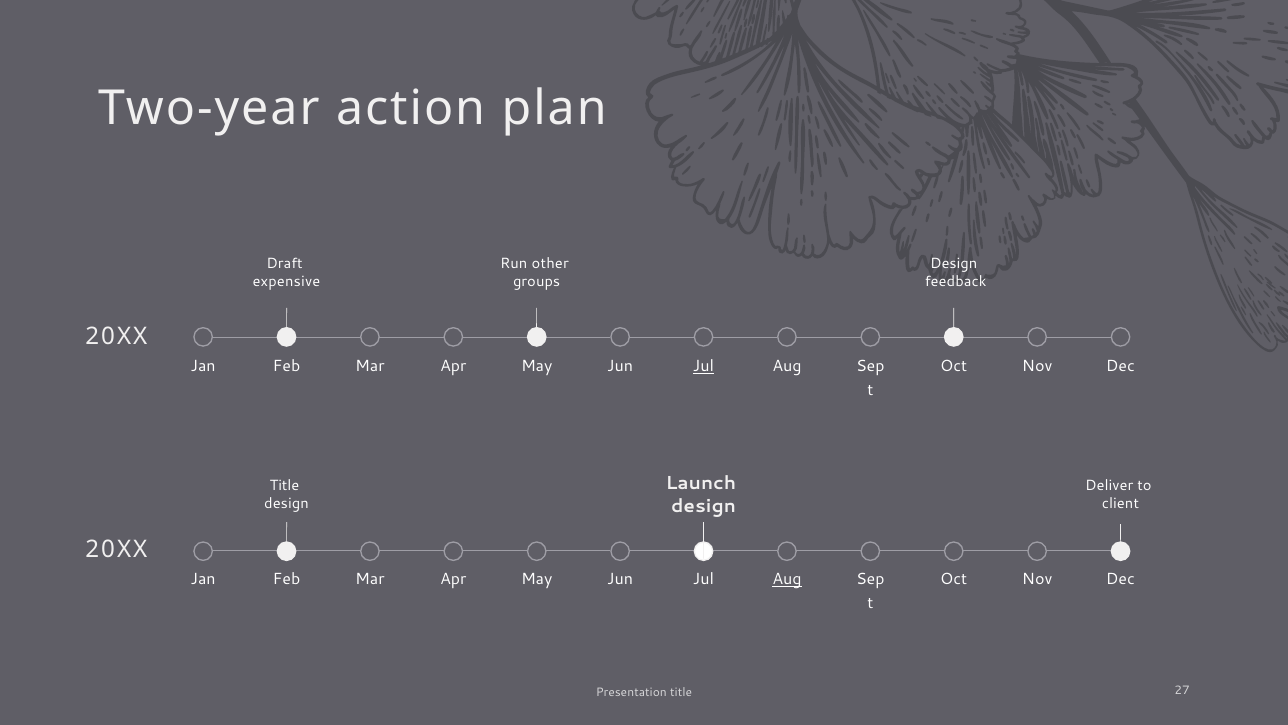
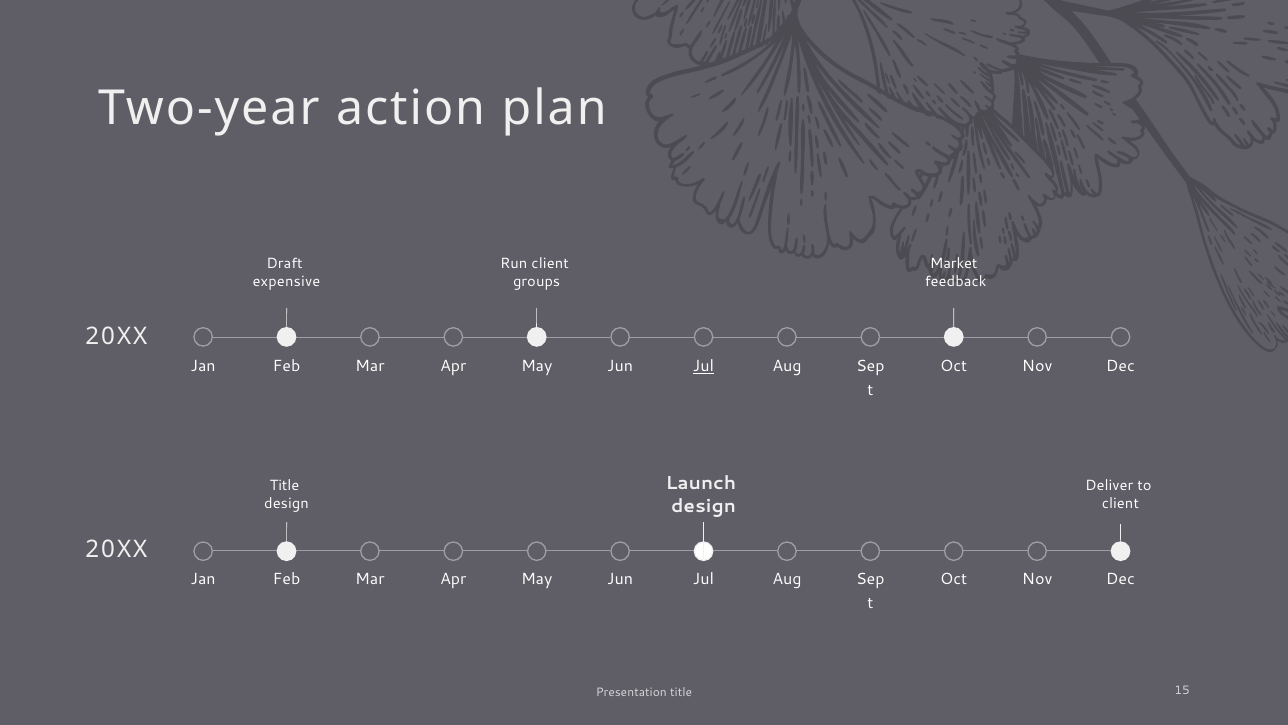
Run other: other -> client (550, 264)
Design: Design -> Market (954, 264)
Aug underline: present -> none (787, 579)
27: 27 -> 15 (1182, 690)
